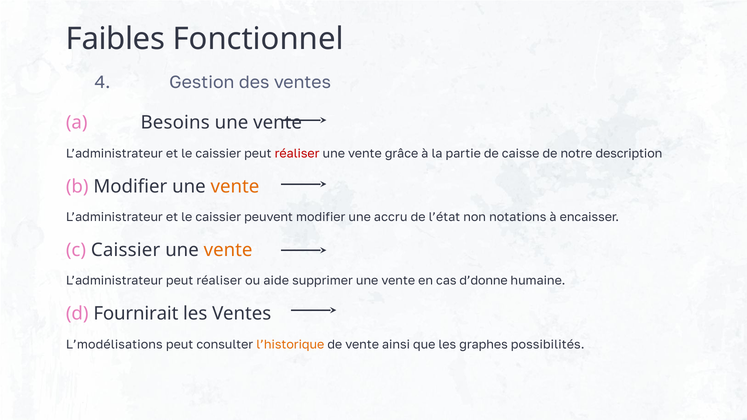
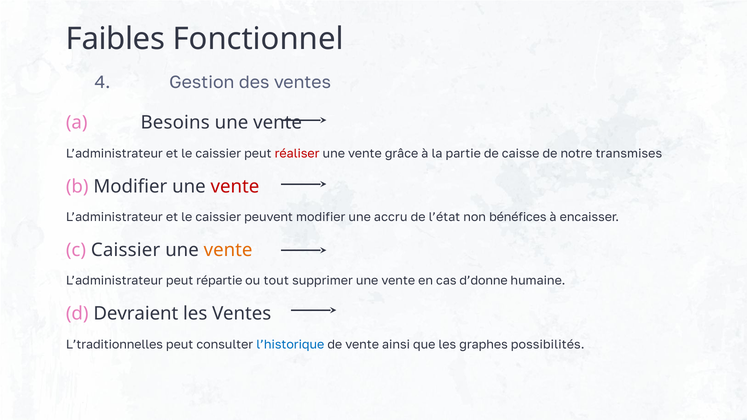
description: description -> transmises (629, 154)
vente colour: orange -> red (235, 186)
notations: notations -> bénéfices (518, 217)
L’administrateur peut réaliser: réaliser -> répartie (219, 281)
aide: aide -> tout (276, 281)
Fournirait: Fournirait -> Devraient (136, 314)
L’modélisations: L’modélisations -> L’traditionnelles (114, 345)
l’historique colour: orange -> blue (290, 345)
